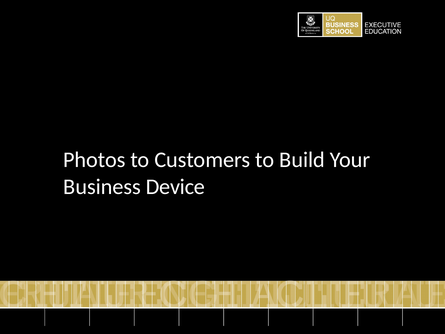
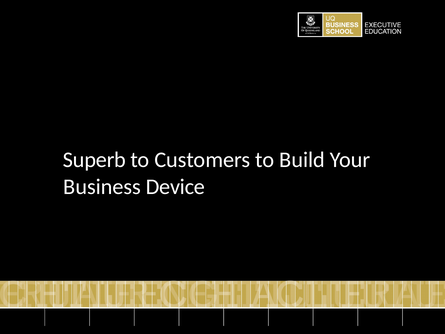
Photos: Photos -> Superb (94, 160)
